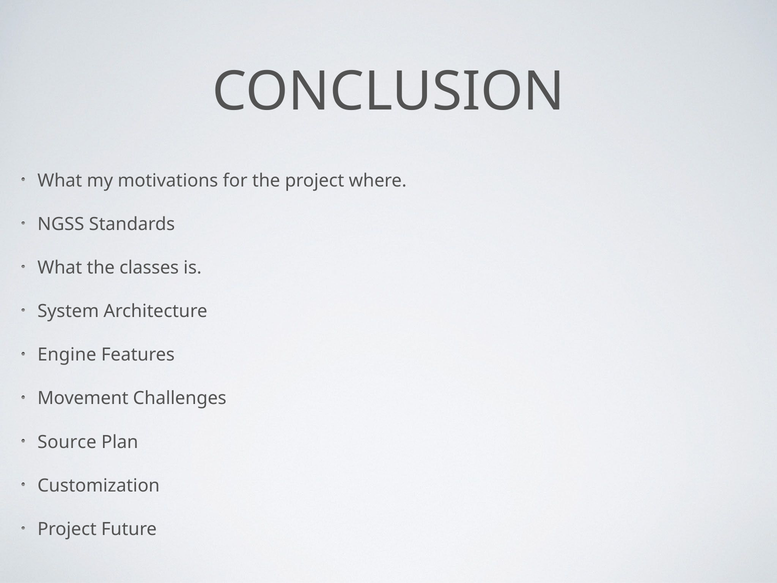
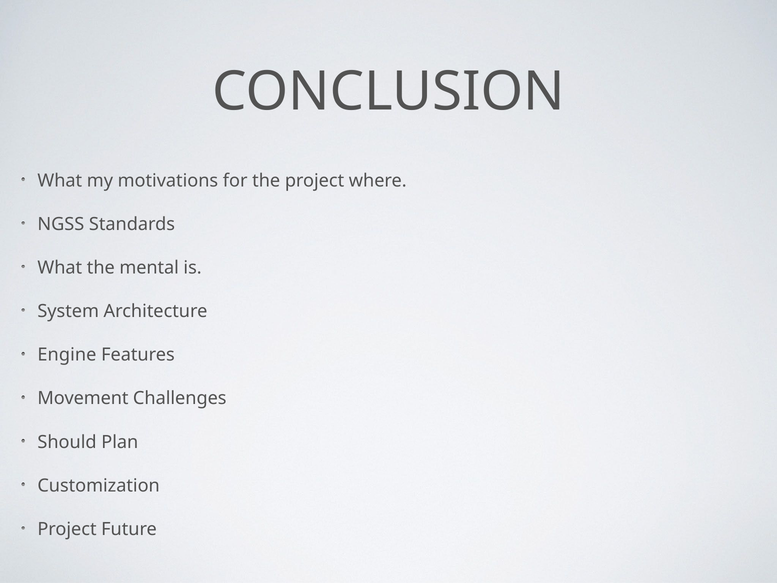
classes: classes -> mental (149, 268)
Source: Source -> Should (67, 442)
